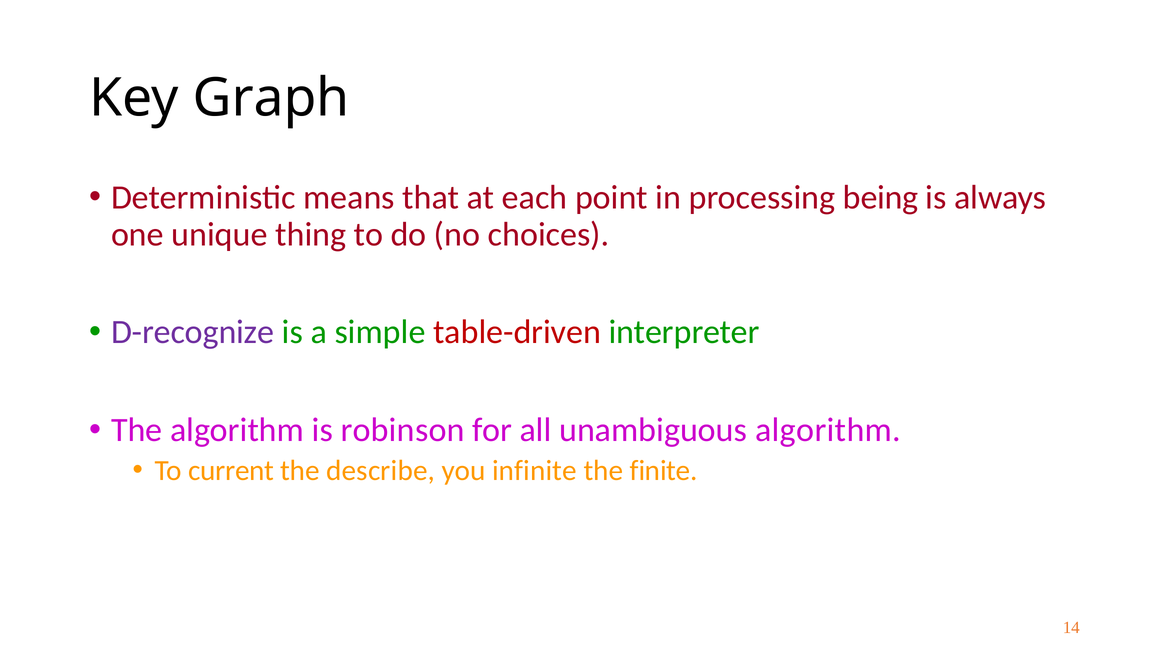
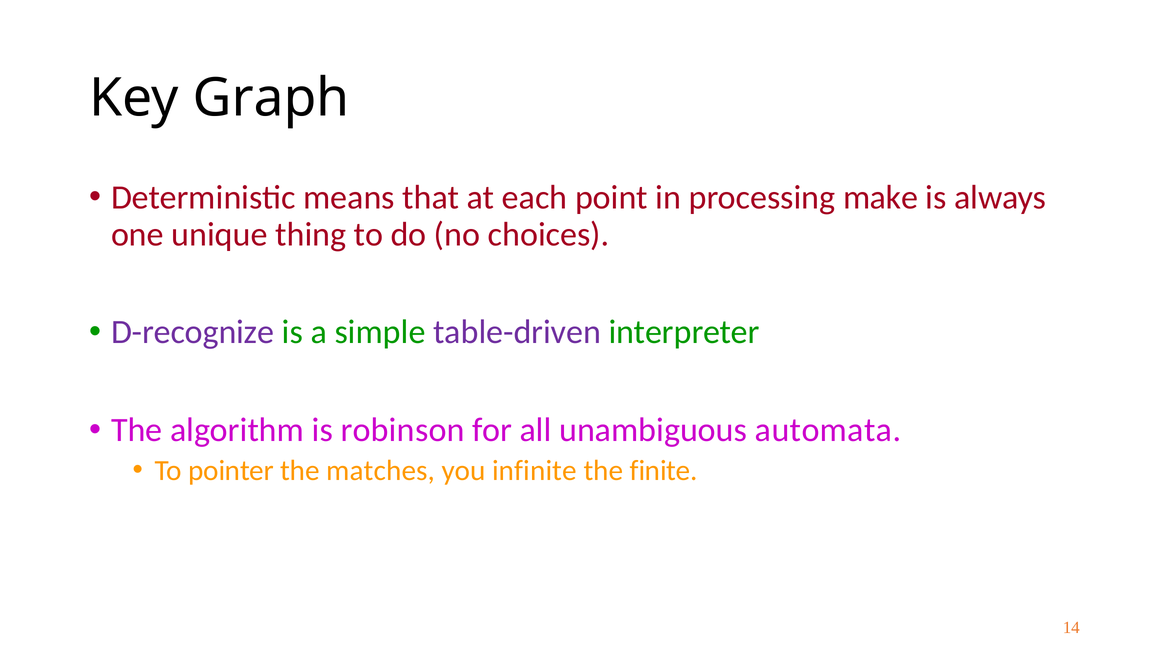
being: being -> make (881, 198)
table-driven colour: red -> purple (517, 333)
unambiguous algorithm: algorithm -> automata (828, 431)
current: current -> pointer (231, 471)
describe: describe -> matches (381, 471)
